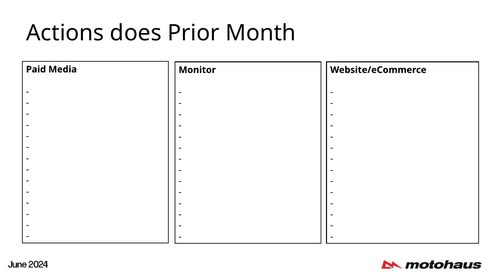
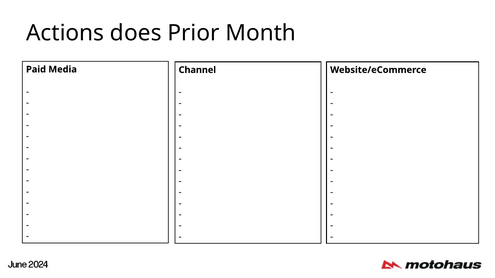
Monitor: Monitor -> Channel (197, 70)
